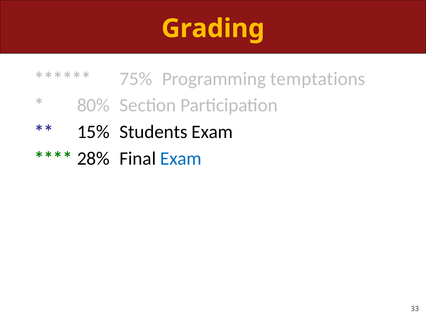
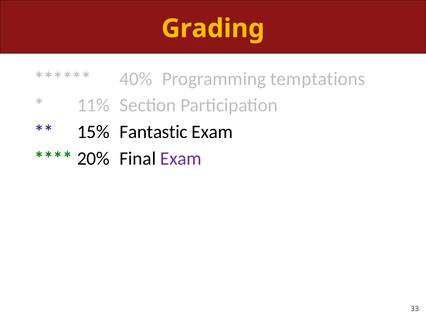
75%: 75% -> 40% (136, 79)
80%: 80% -> 11% (93, 105)
Students: Students -> Fantastic (154, 132)
28%: 28% -> 20% (93, 158)
Exam colour: blue -> purple (181, 158)
